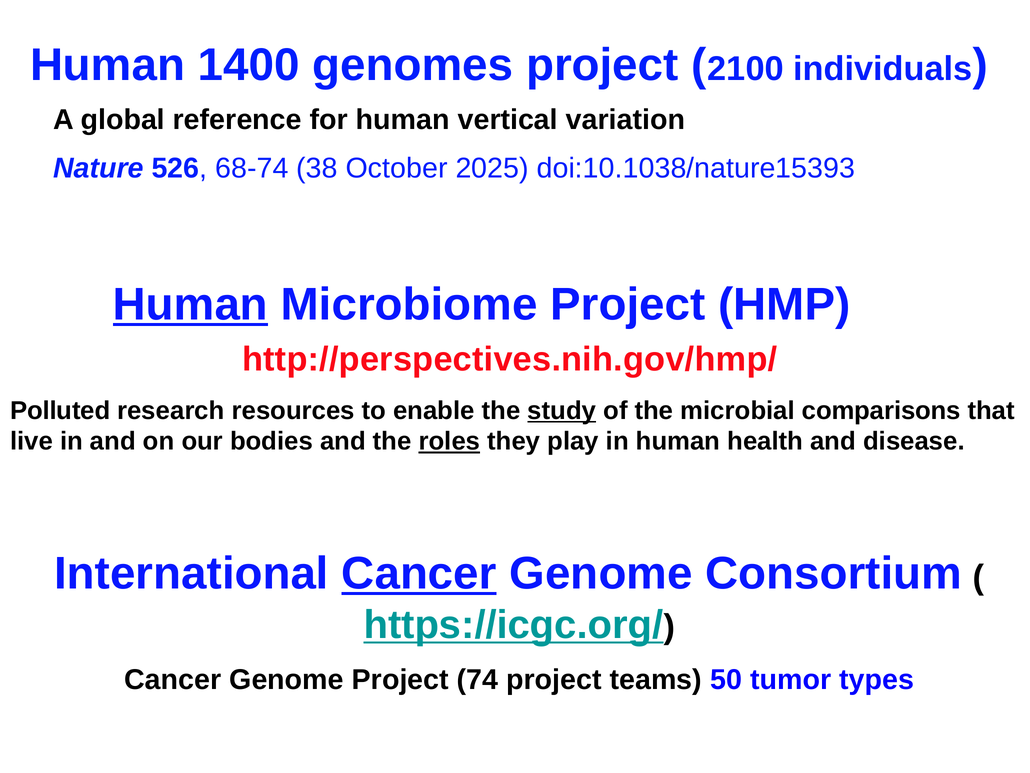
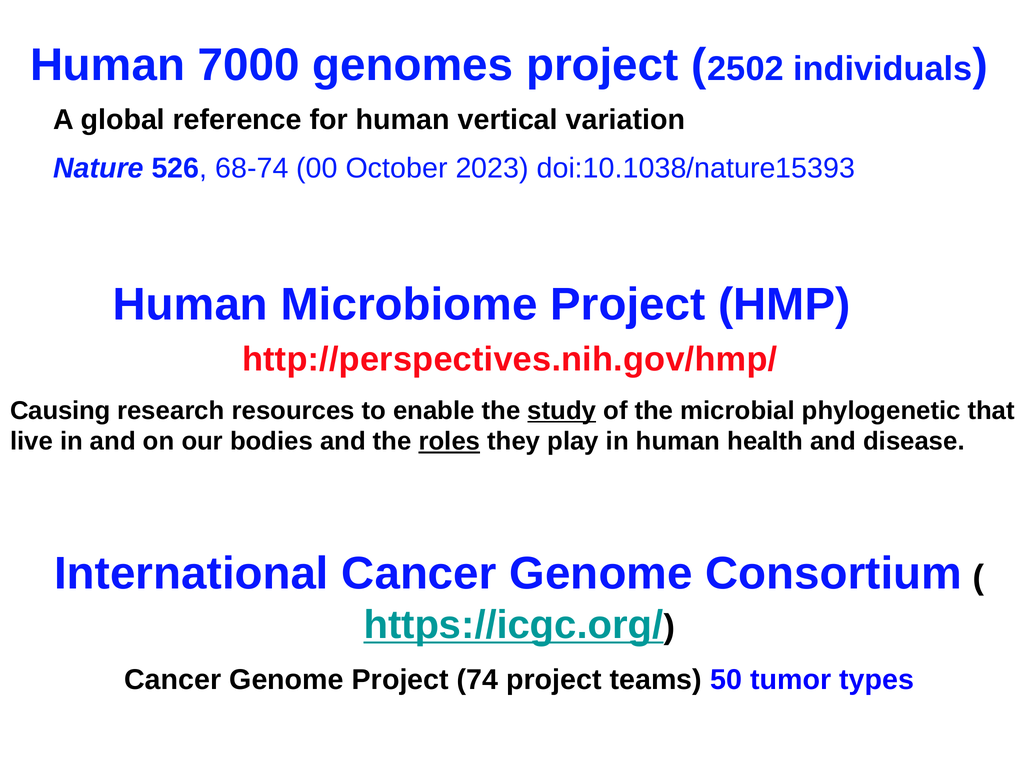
1400: 1400 -> 7000 (249, 65)
2100: 2100 -> 2502 (746, 69)
38: 38 -> 00 (317, 168)
2025: 2025 -> 2023 (492, 168)
Human underline: present -> none (190, 305)
Polluted: Polluted -> Causing (60, 410)
comparisons: comparisons -> phylogenetic (881, 410)
Cancer underline: present -> none (419, 573)
